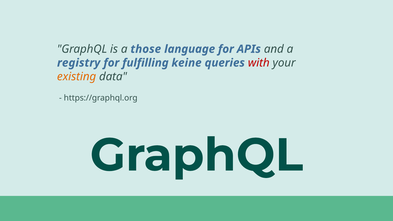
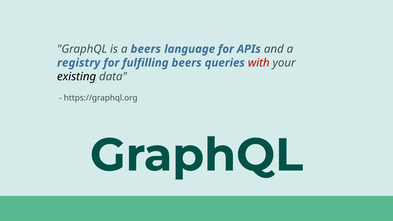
a those: those -> beers (146, 49)
fulfilling keine: keine -> beers (187, 63)
existing colour: orange -> black (77, 77)
